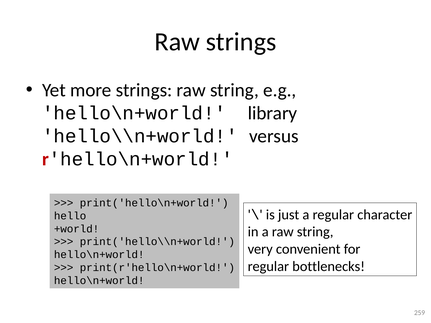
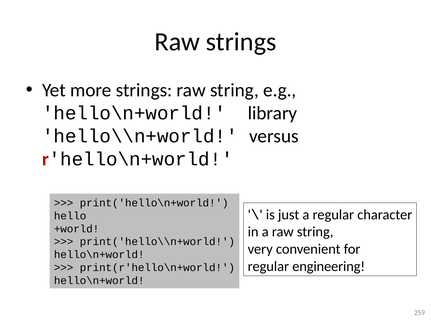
bottlenecks: bottlenecks -> engineering (329, 266)
